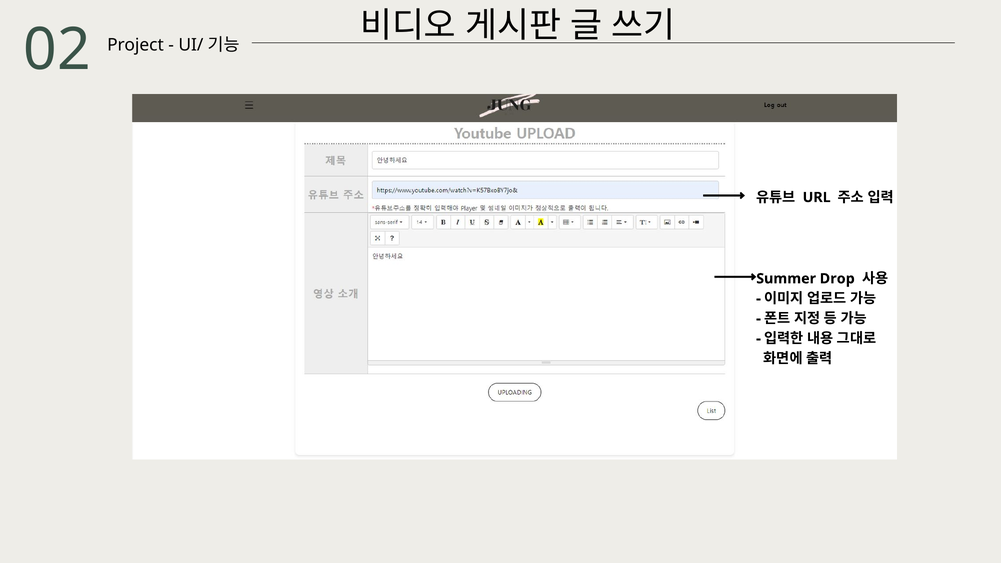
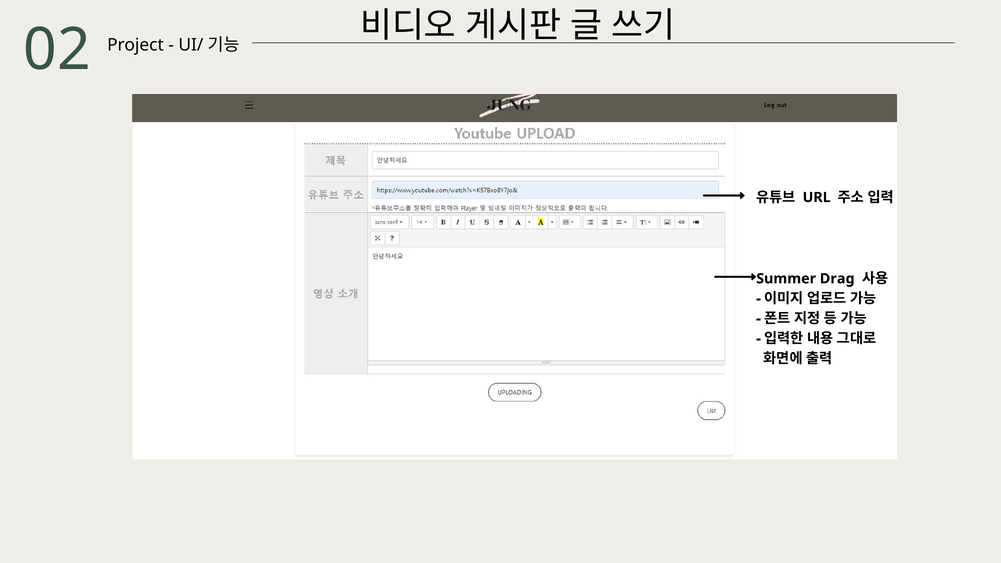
Drop: Drop -> Drag (837, 279)
